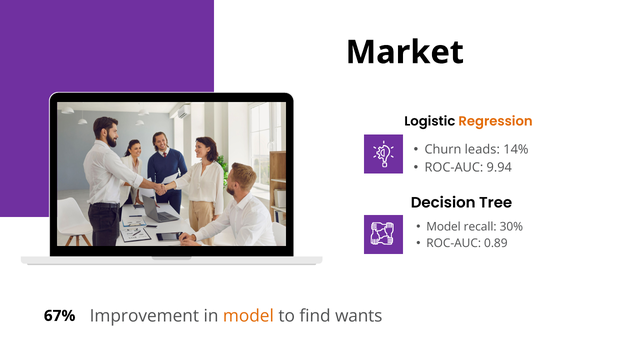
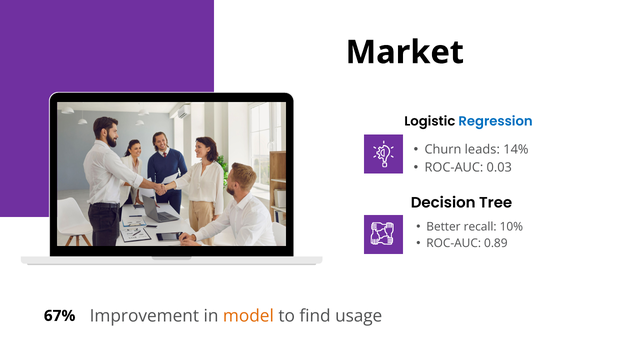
Regression colour: orange -> blue (496, 121)
9.94: 9.94 -> 0.03 (499, 167)
Model: Model -> Better (443, 227)
30%: 30% -> 10% (511, 227)
wants: wants -> usage (359, 316)
